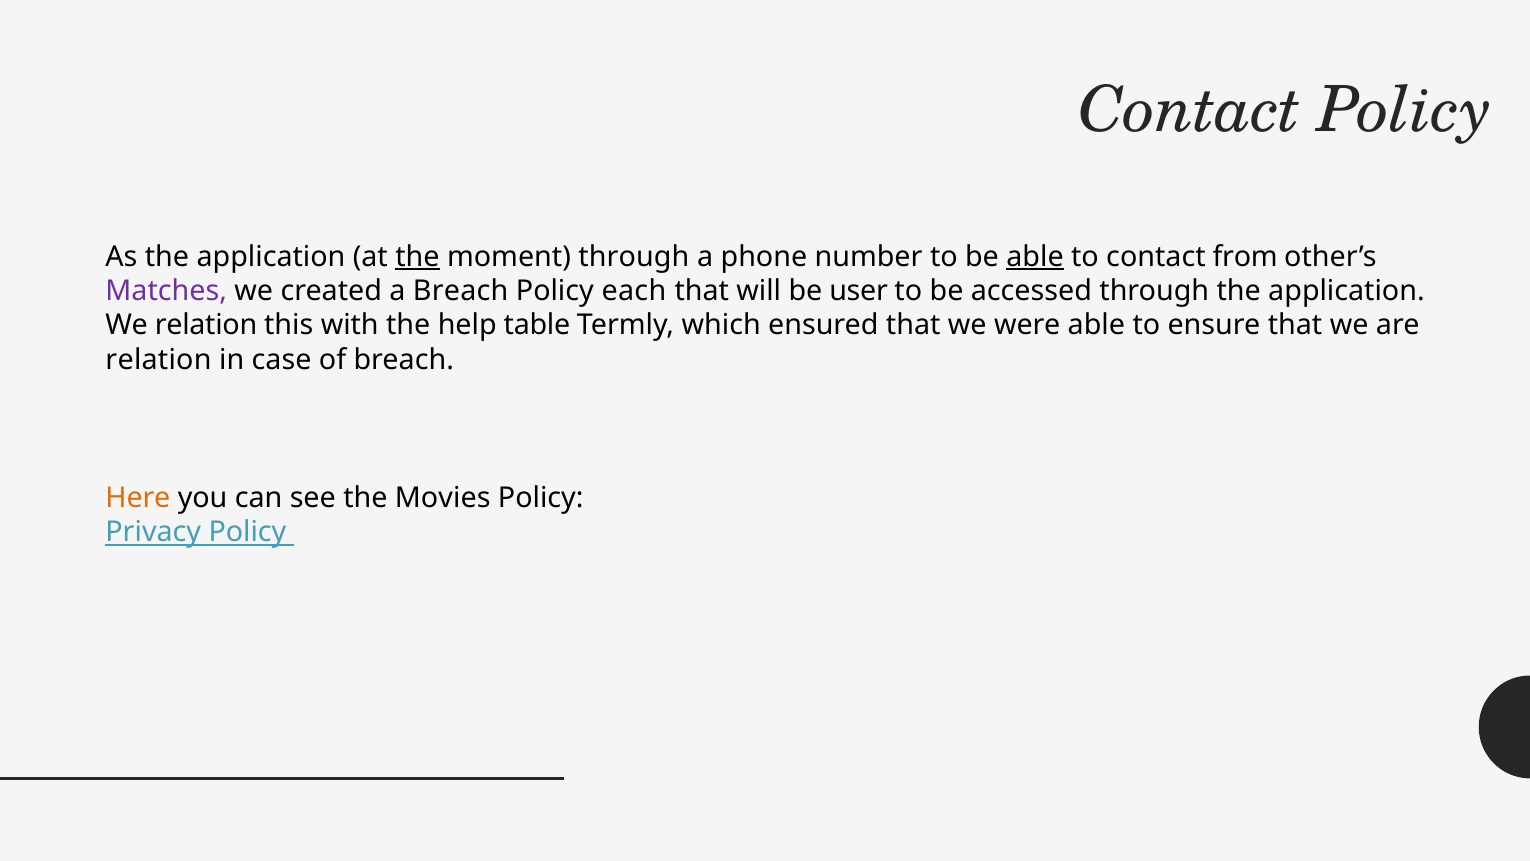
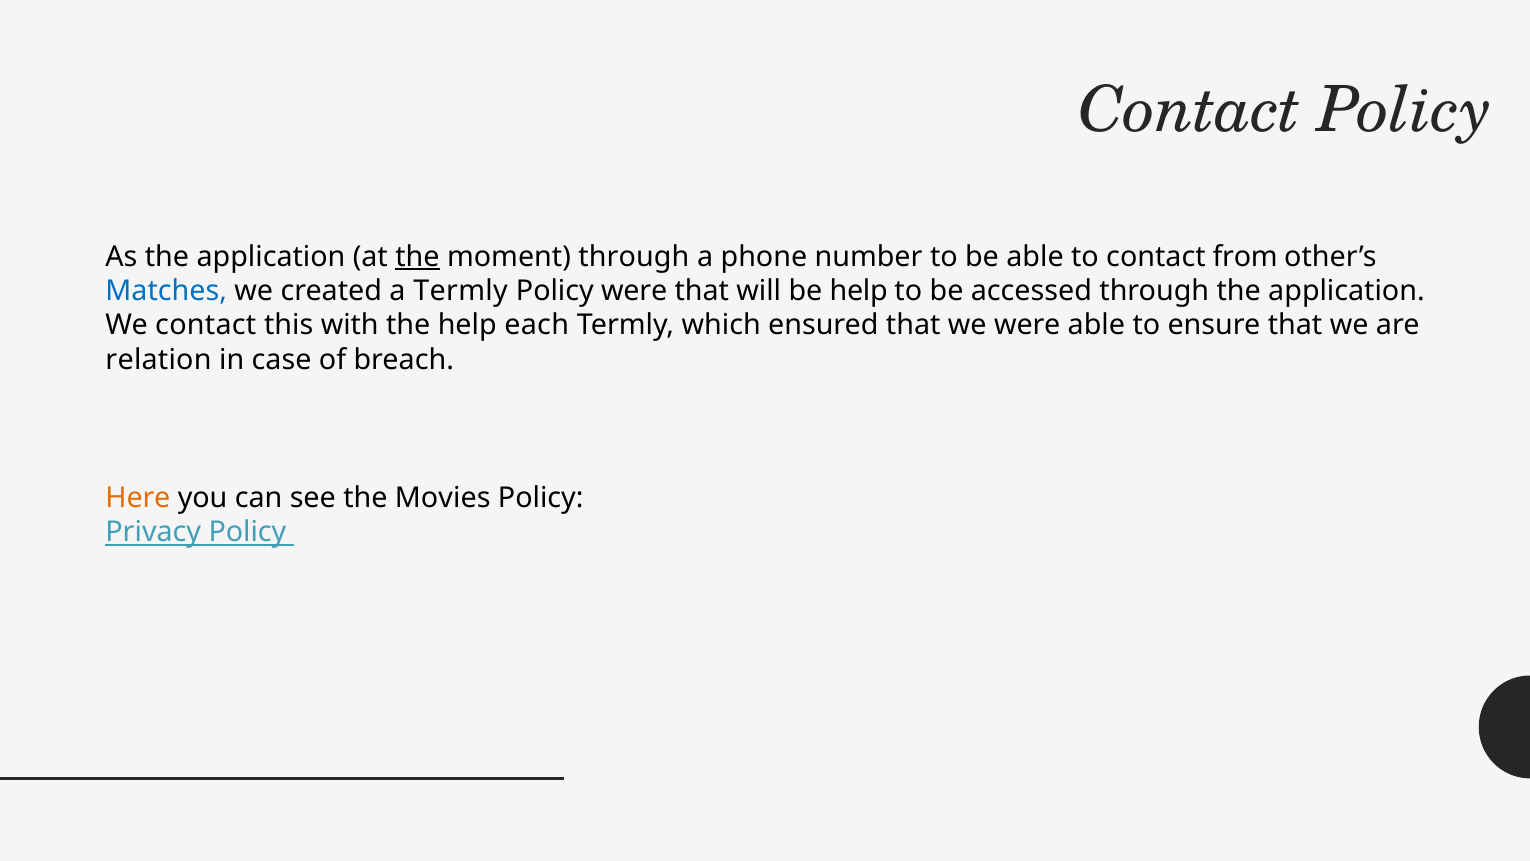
able underline: present -> none (1035, 256)
Matches colour: purple -> blue (166, 291)
a Breach: Breach -> Termly (461, 291)
Policy each: each -> were (634, 291)
be user: user -> help (859, 291)
We relation: relation -> contact (206, 325)
table: table -> each (537, 325)
